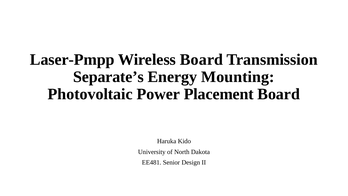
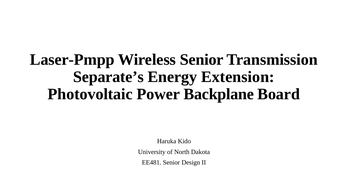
Wireless Board: Board -> Senior (202, 60)
Mounting: Mounting -> Extension (238, 77)
Placement: Placement -> Backplane (219, 94)
